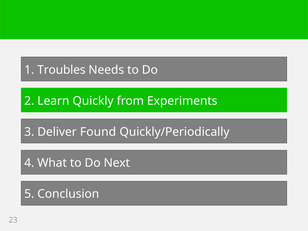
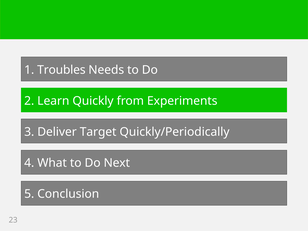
Found: Found -> Target (98, 132)
